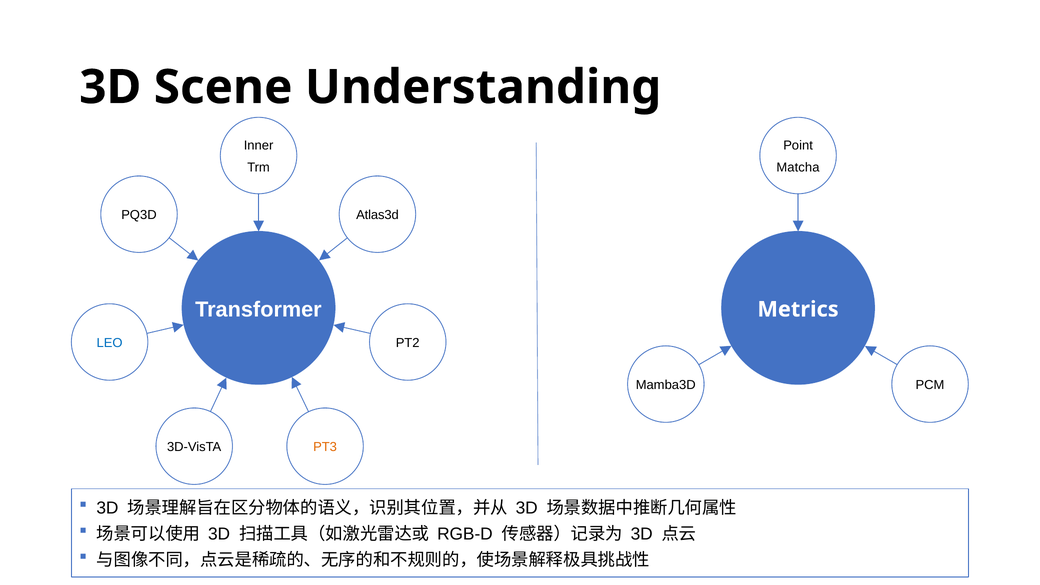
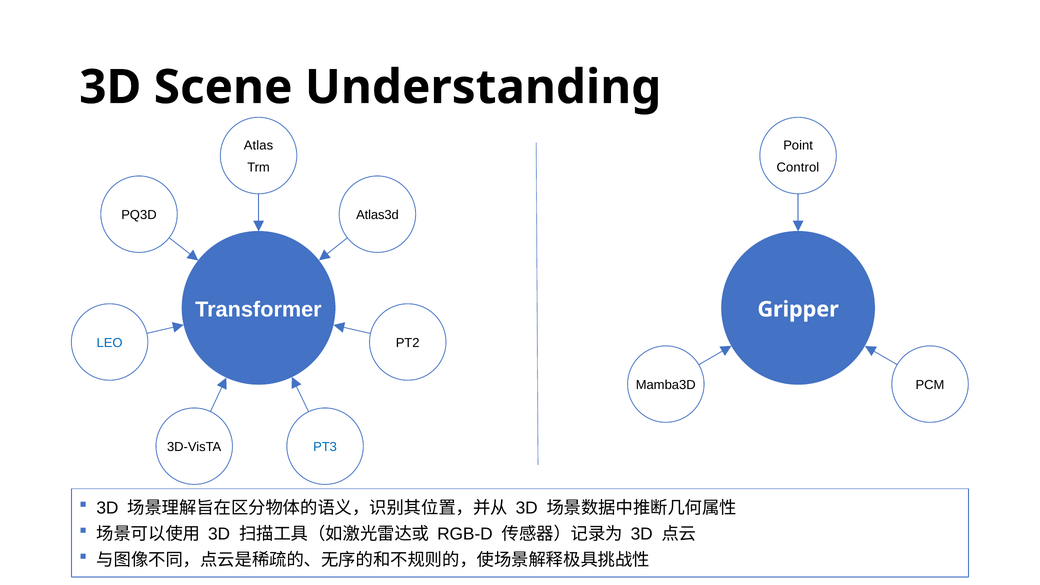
Inner: Inner -> Atlas (258, 145)
Matcha: Matcha -> Control (798, 167)
Metrics: Metrics -> Gripper (798, 309)
PT3 colour: orange -> blue (325, 447)
